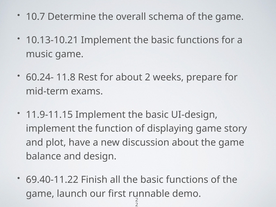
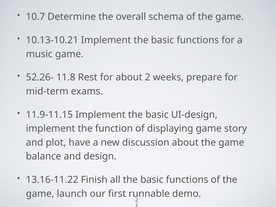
60.24-: 60.24- -> 52.26- (40, 77)
69.40-11.22: 69.40-11.22 -> 13.16-11.22 (52, 180)
